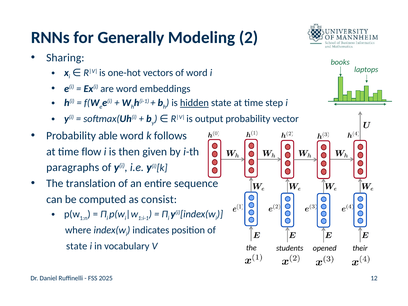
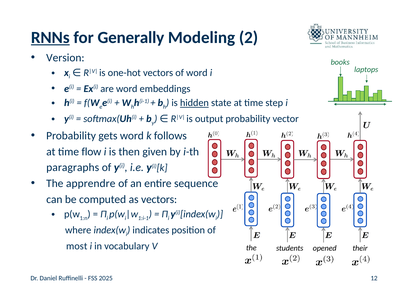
RNNs underline: none -> present (50, 37)
Sharing: Sharing -> Version (65, 58)
able: able -> gets (108, 136)
translation: translation -> apprendre (91, 183)
as consist: consist -> vectors (159, 199)
state: state -> most (77, 246)
